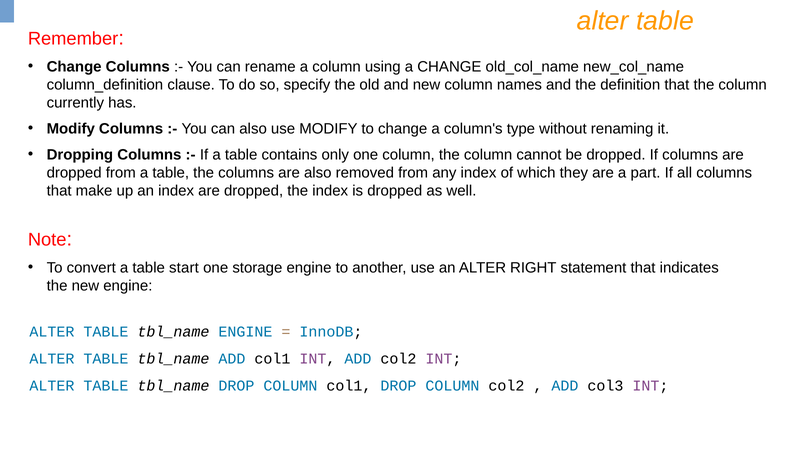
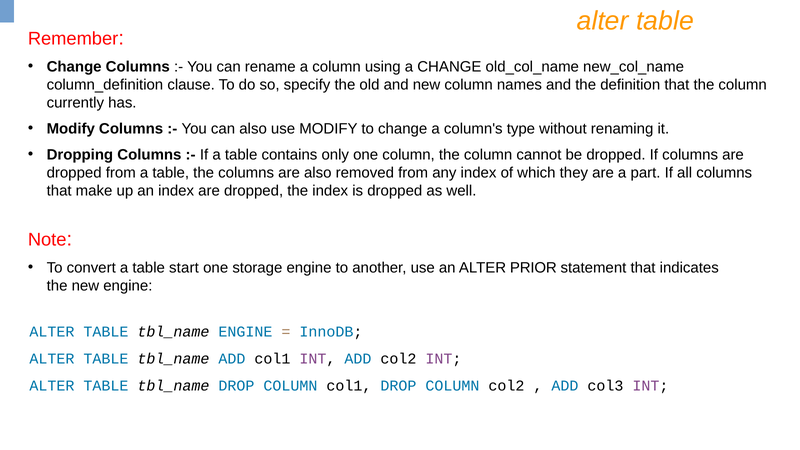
RIGHT: RIGHT -> PRIOR (533, 268)
